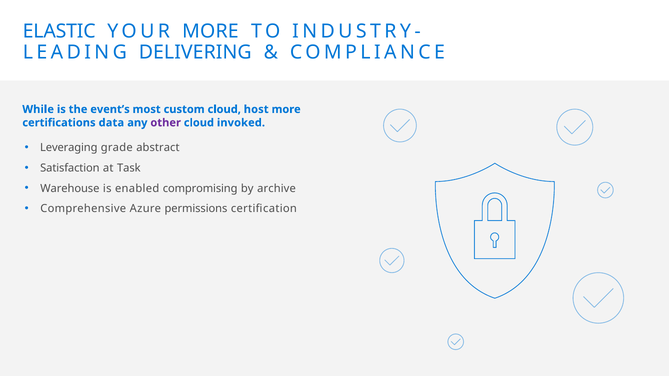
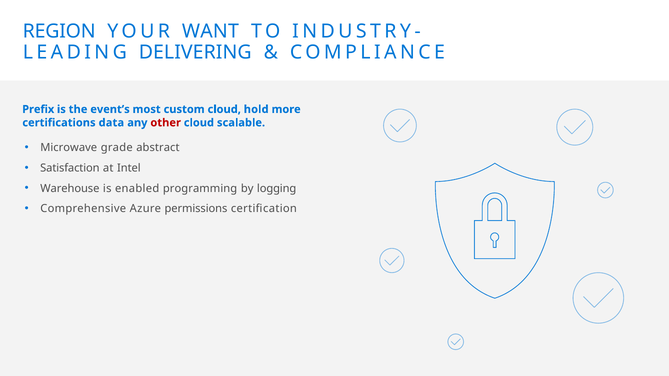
ELASTIC: ELASTIC -> REGION (59, 31)
YOUR MORE: MORE -> WANT (210, 31)
While: While -> Prefix (38, 109)
host: host -> hold (256, 109)
other colour: purple -> red (166, 123)
invoked: invoked -> scalable (241, 123)
Leveraging: Leveraging -> Microwave (69, 148)
Task: Task -> Intel (129, 168)
compromising: compromising -> programming (200, 189)
archive: archive -> logging (277, 189)
